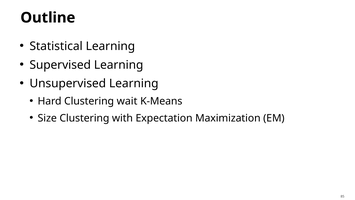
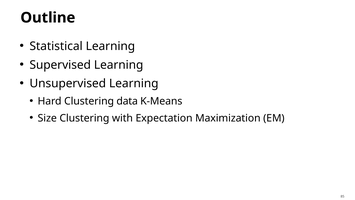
wait: wait -> data (127, 101)
